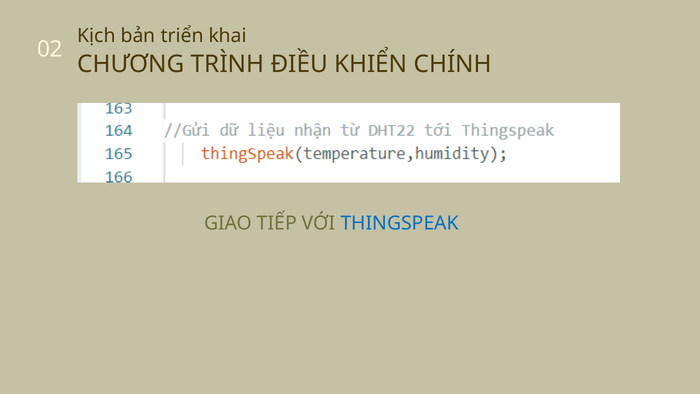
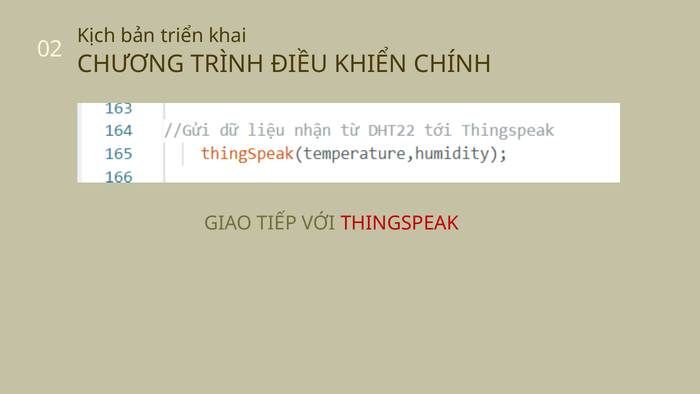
THINGSPEAK colour: blue -> red (400, 223)
